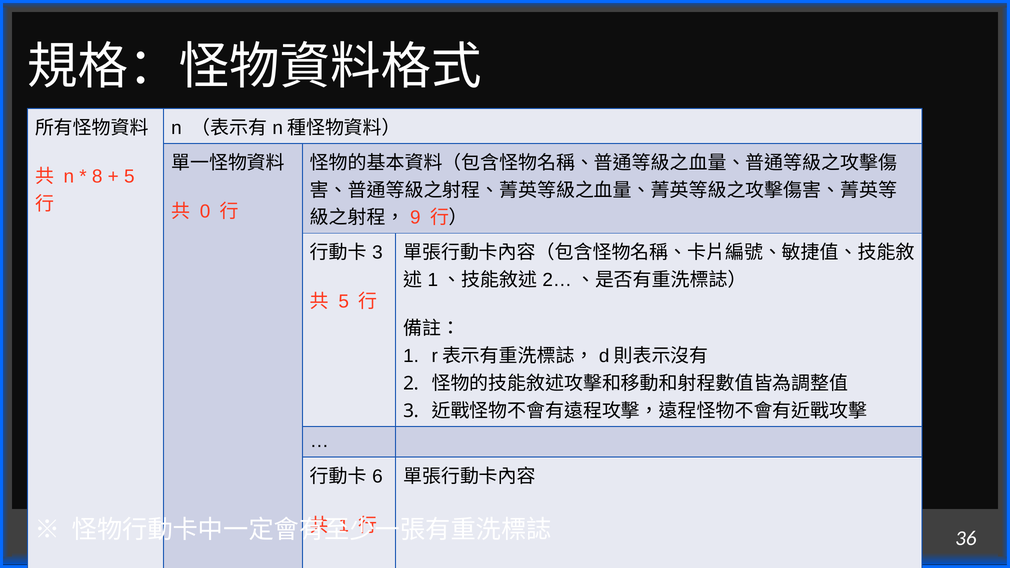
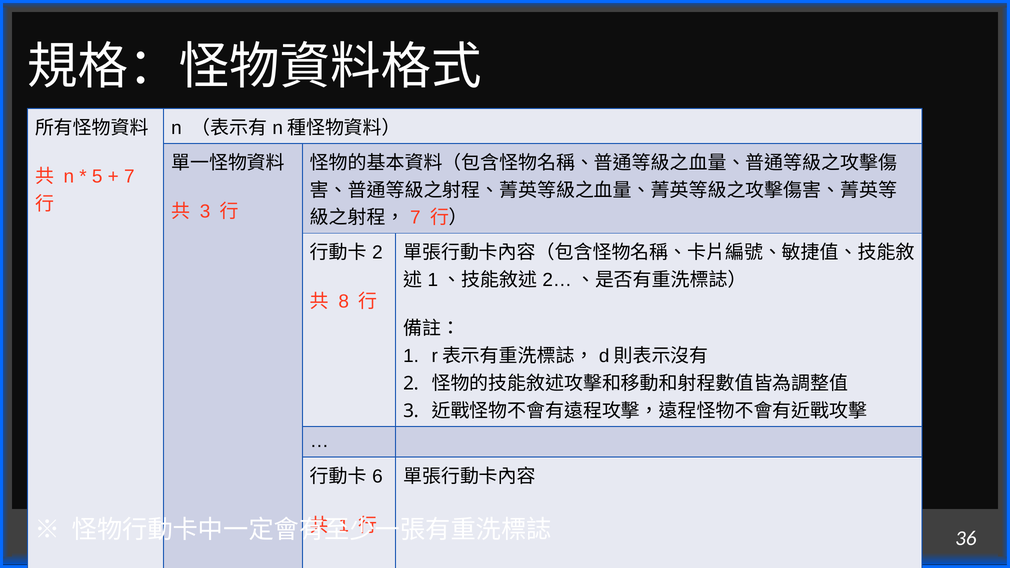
8: 8 -> 5 (97, 177)
5: 5 -> 7 (129, 177)
0: 0 -> 3 (205, 212)
9: 9 -> 7 (415, 218)
3: 3 -> 2 (377, 253)
5: 5 -> 8 (344, 301)
